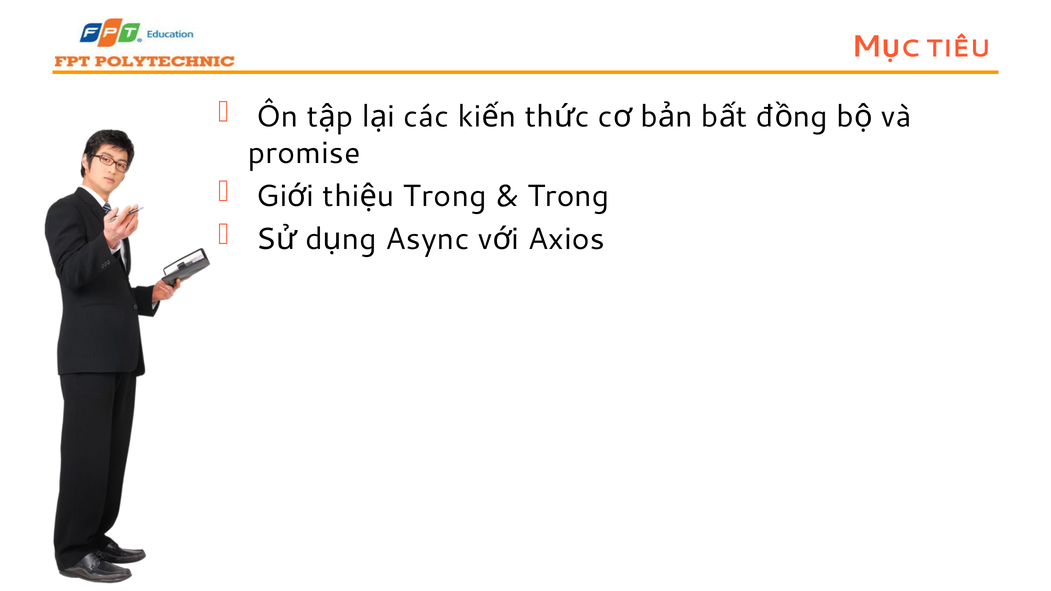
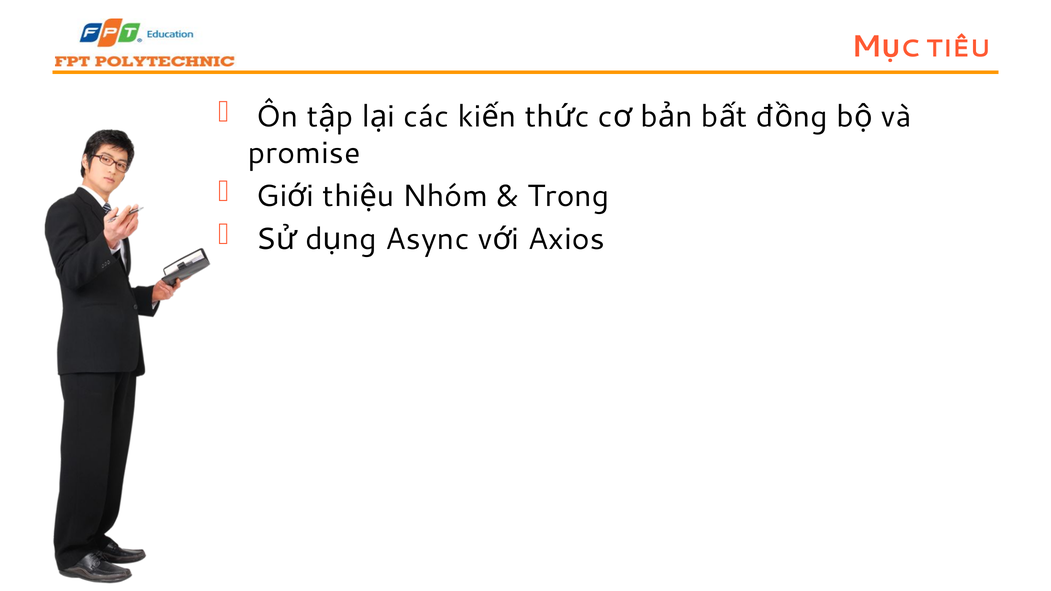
Trong: Trong -> Nhóm (445, 196)
